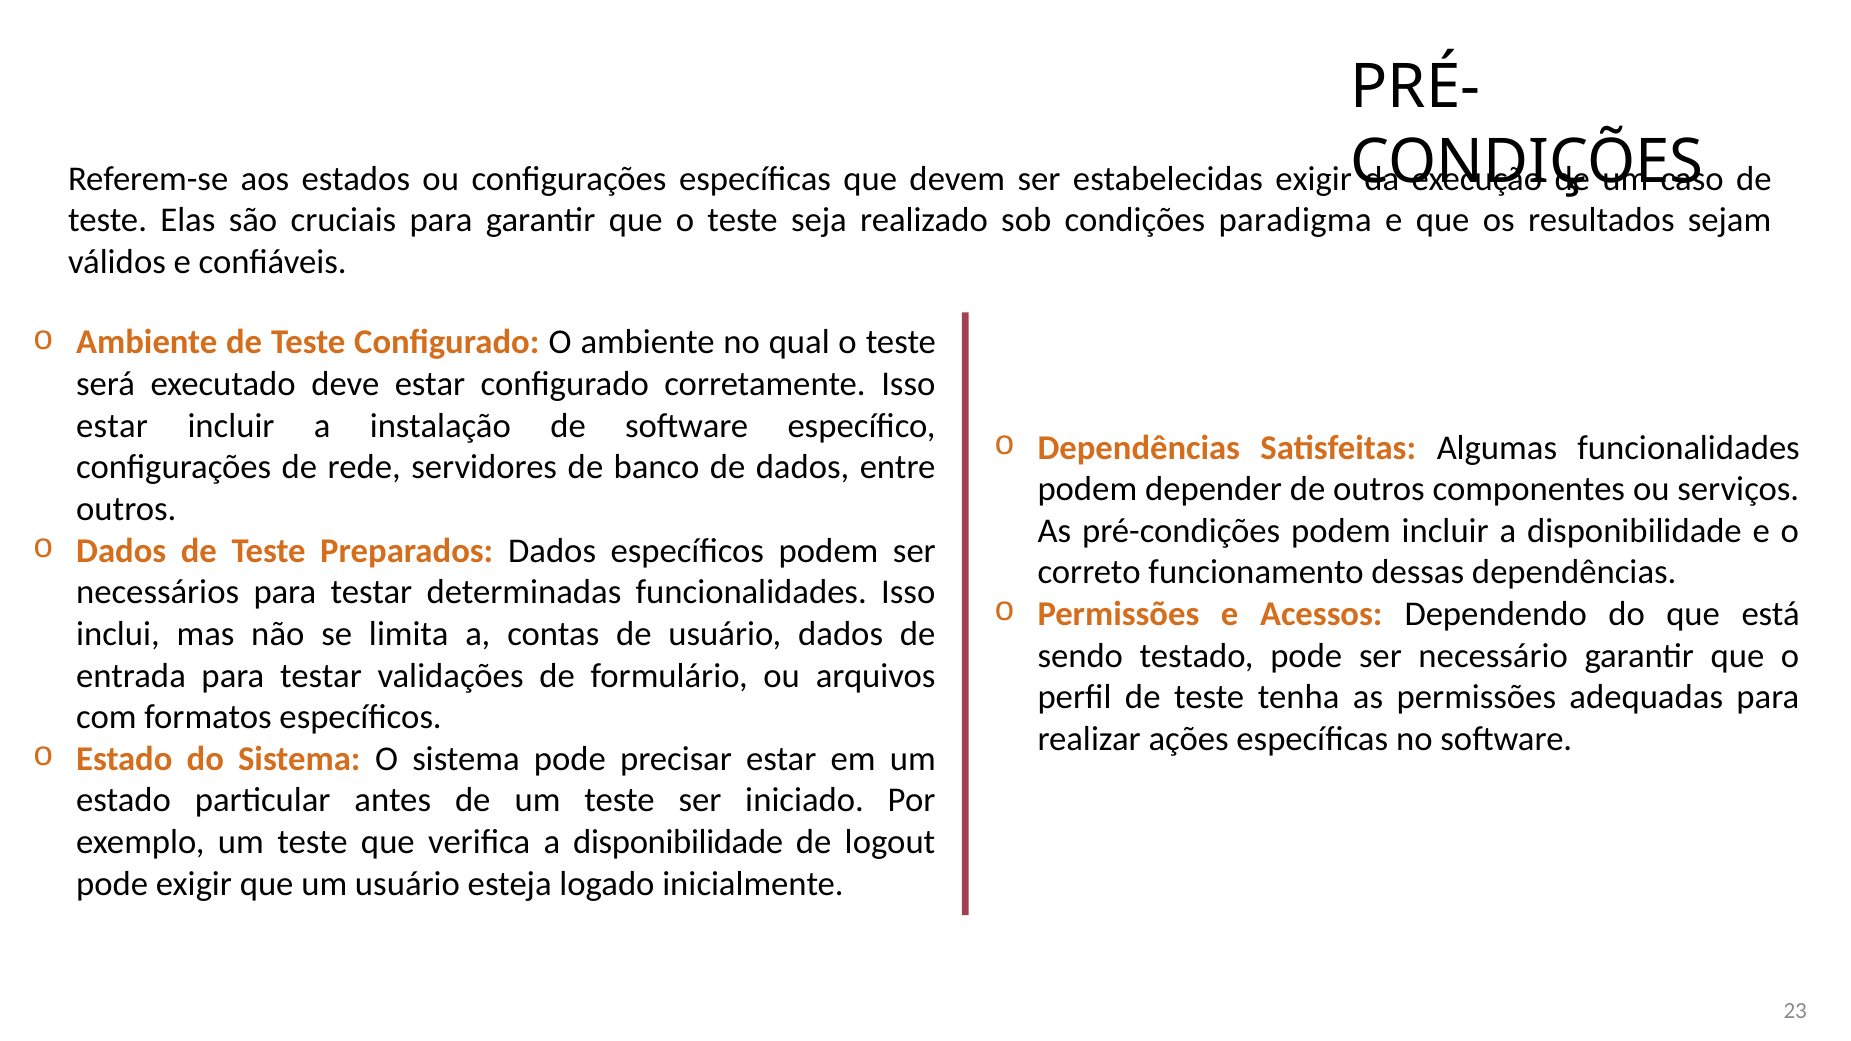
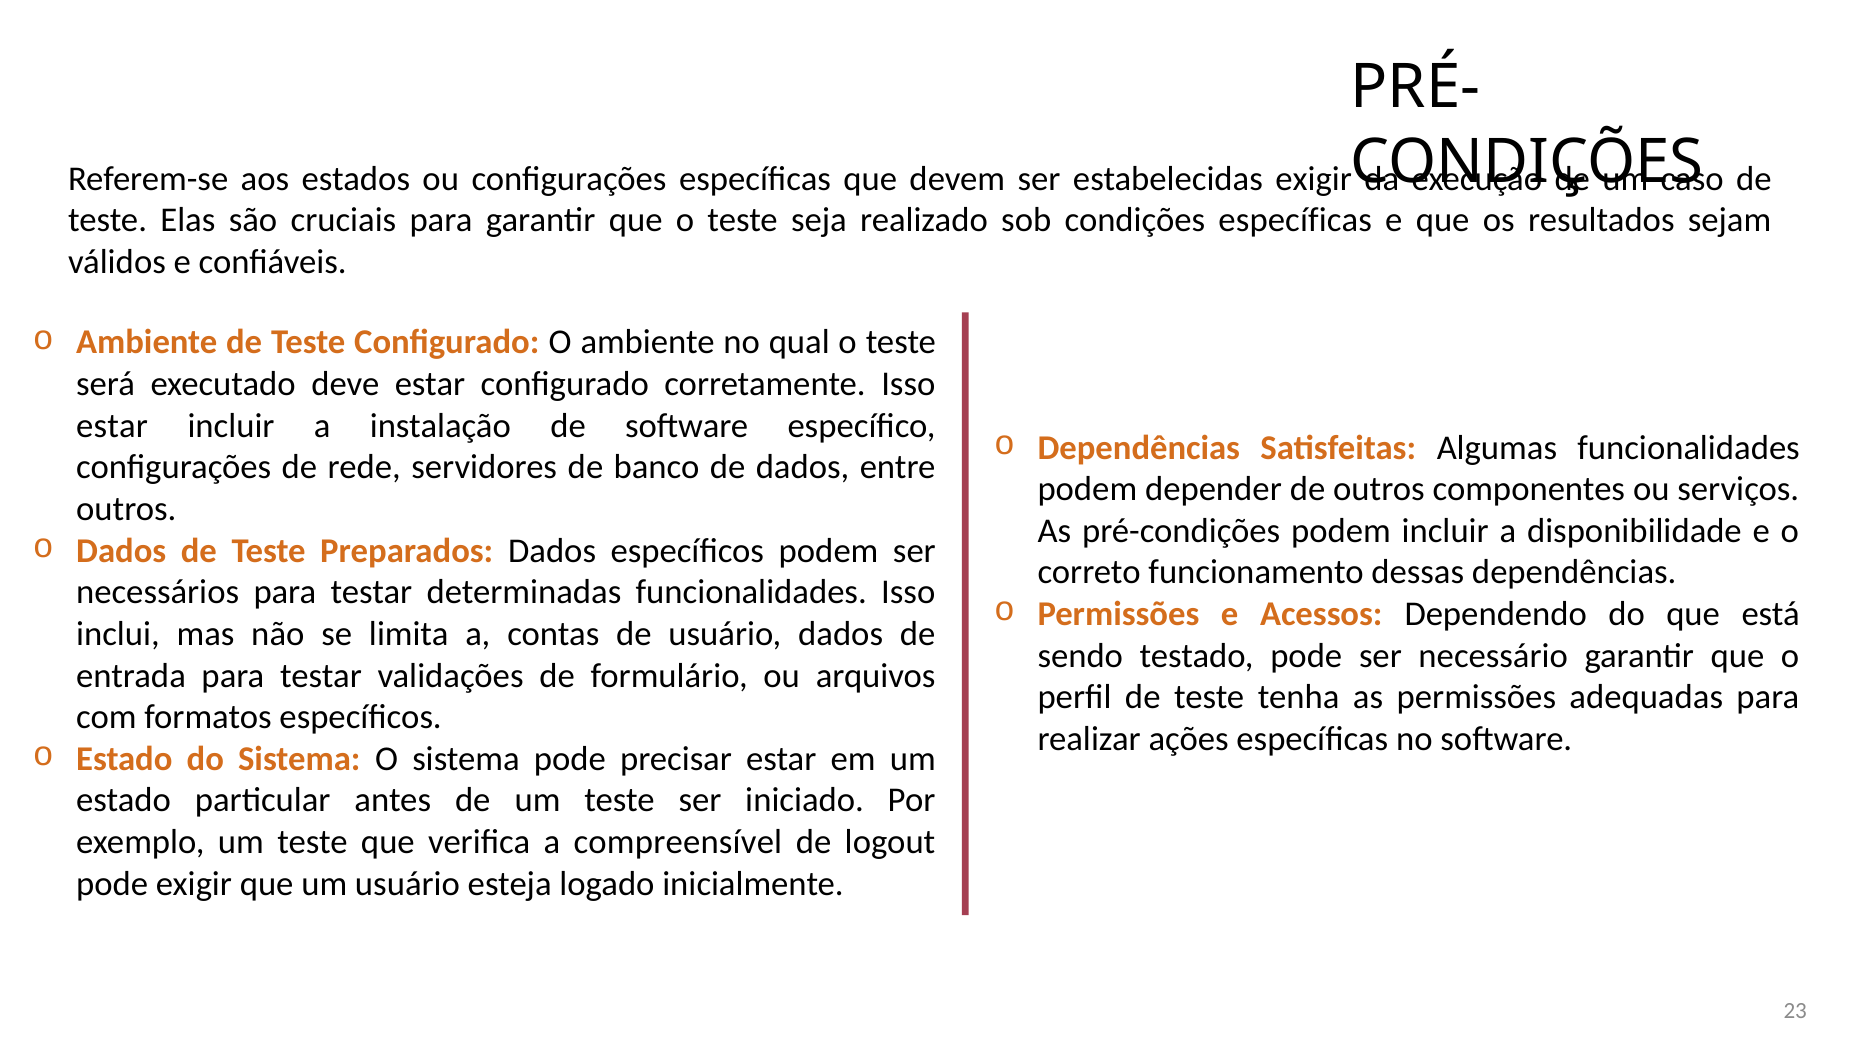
condições paradigma: paradigma -> específicas (1295, 221)
verifica a disponibilidade: disponibilidade -> compreensível (678, 842)
